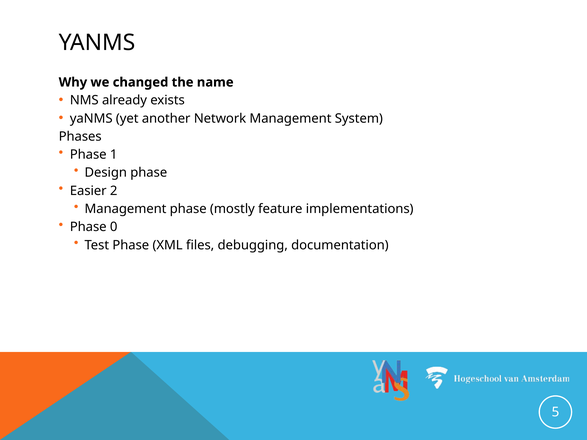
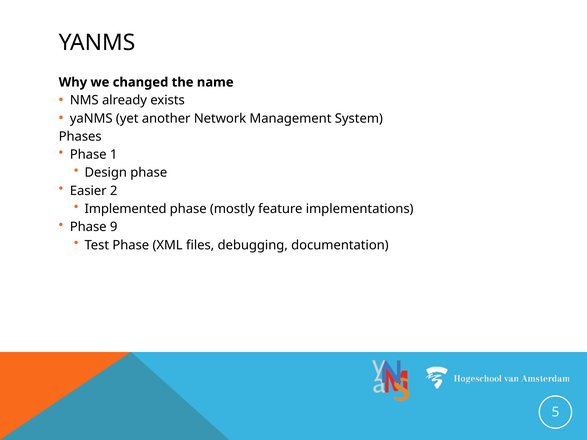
Management: Management -> Implemented (126, 209)
0: 0 -> 9 (114, 227)
